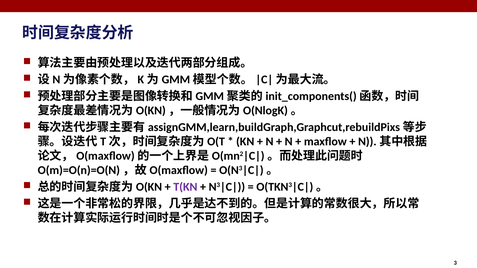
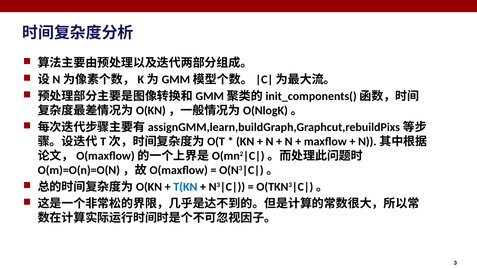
T(KN colour: purple -> blue (185, 187)
